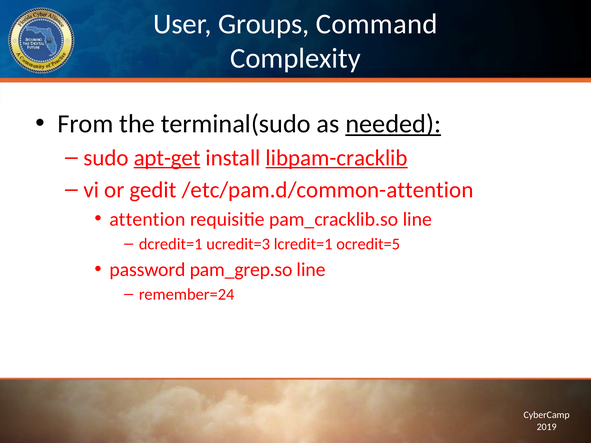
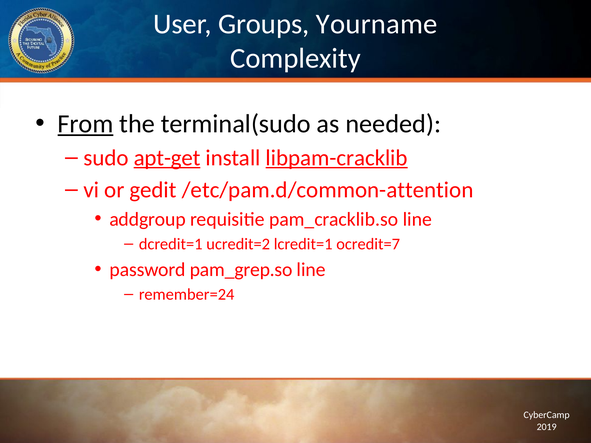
Command: Command -> Yourname (377, 24)
From underline: none -> present (85, 124)
needed underline: present -> none (393, 124)
attention: attention -> addgroup (148, 219)
ucredit=3: ucredit=3 -> ucredit=2 (238, 244)
ocredit=5: ocredit=5 -> ocredit=7 (368, 244)
